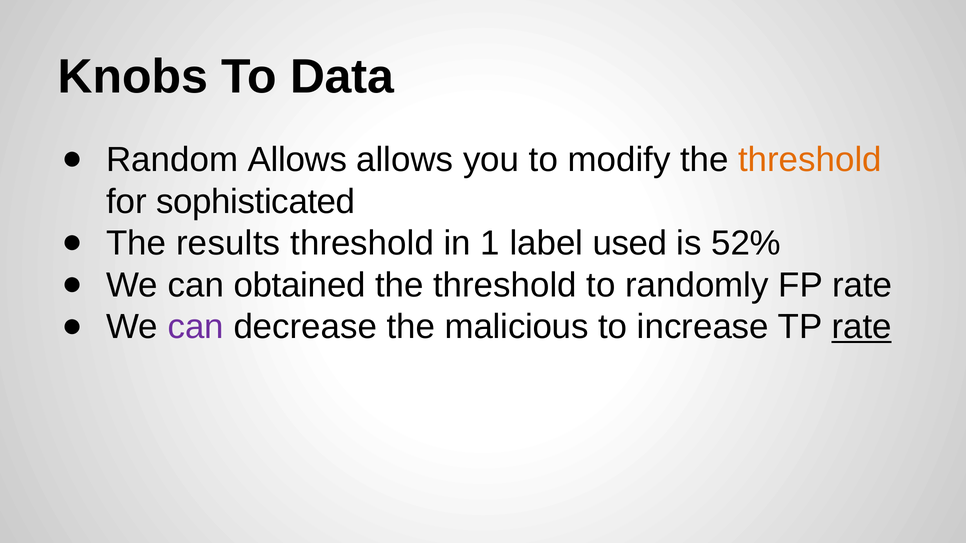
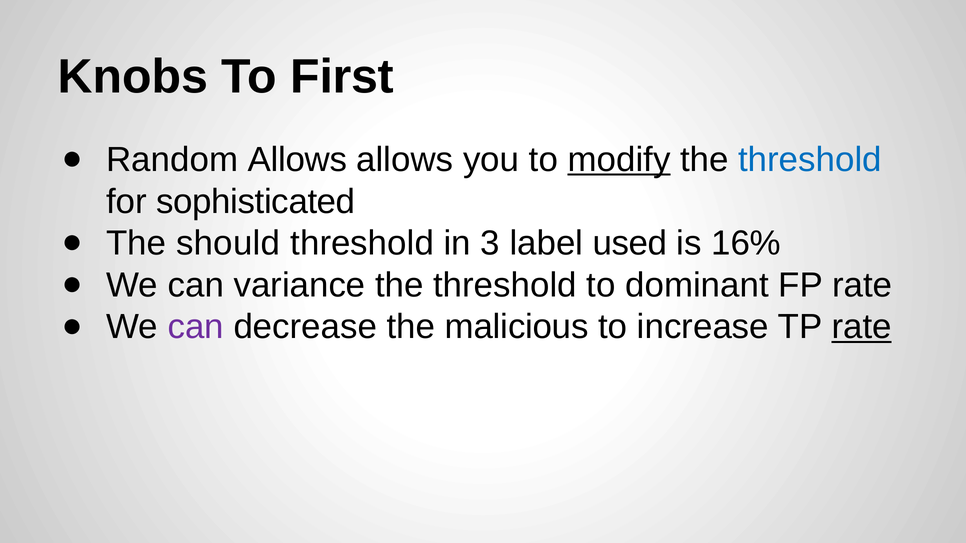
Data: Data -> First (342, 77)
modify underline: none -> present (619, 160)
threshold colour: orange -> blue (810, 160)
results: results -> should (228, 243)
1: 1 -> 3 (490, 243)
52%: 52% -> 16% (746, 243)
obtained: obtained -> variance (299, 285)
randomly: randomly -> dominant (697, 285)
